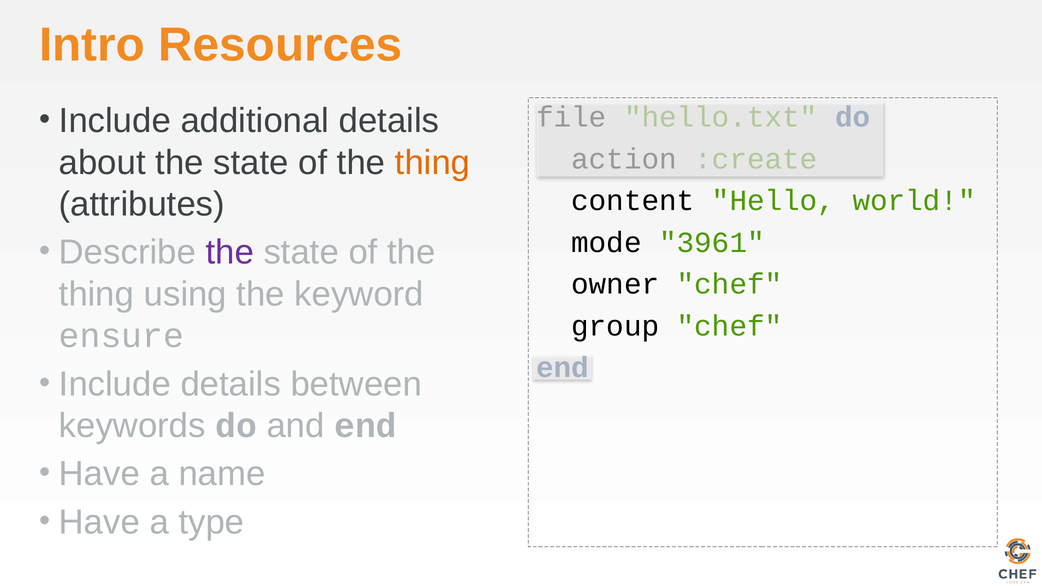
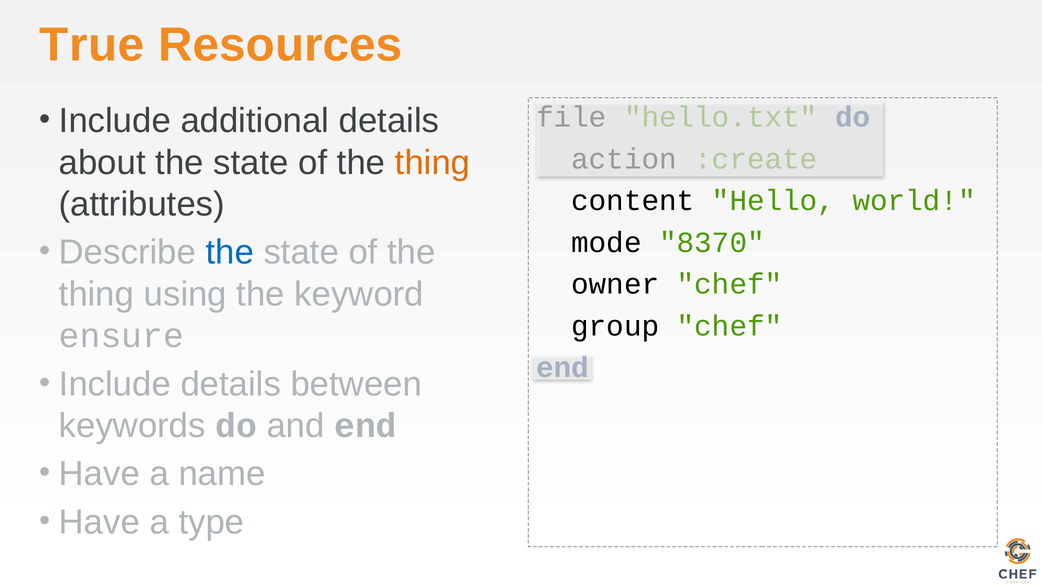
Intro: Intro -> True (92, 45)
3961: 3961 -> 8370 (712, 242)
the colour: purple -> blue (230, 253)
